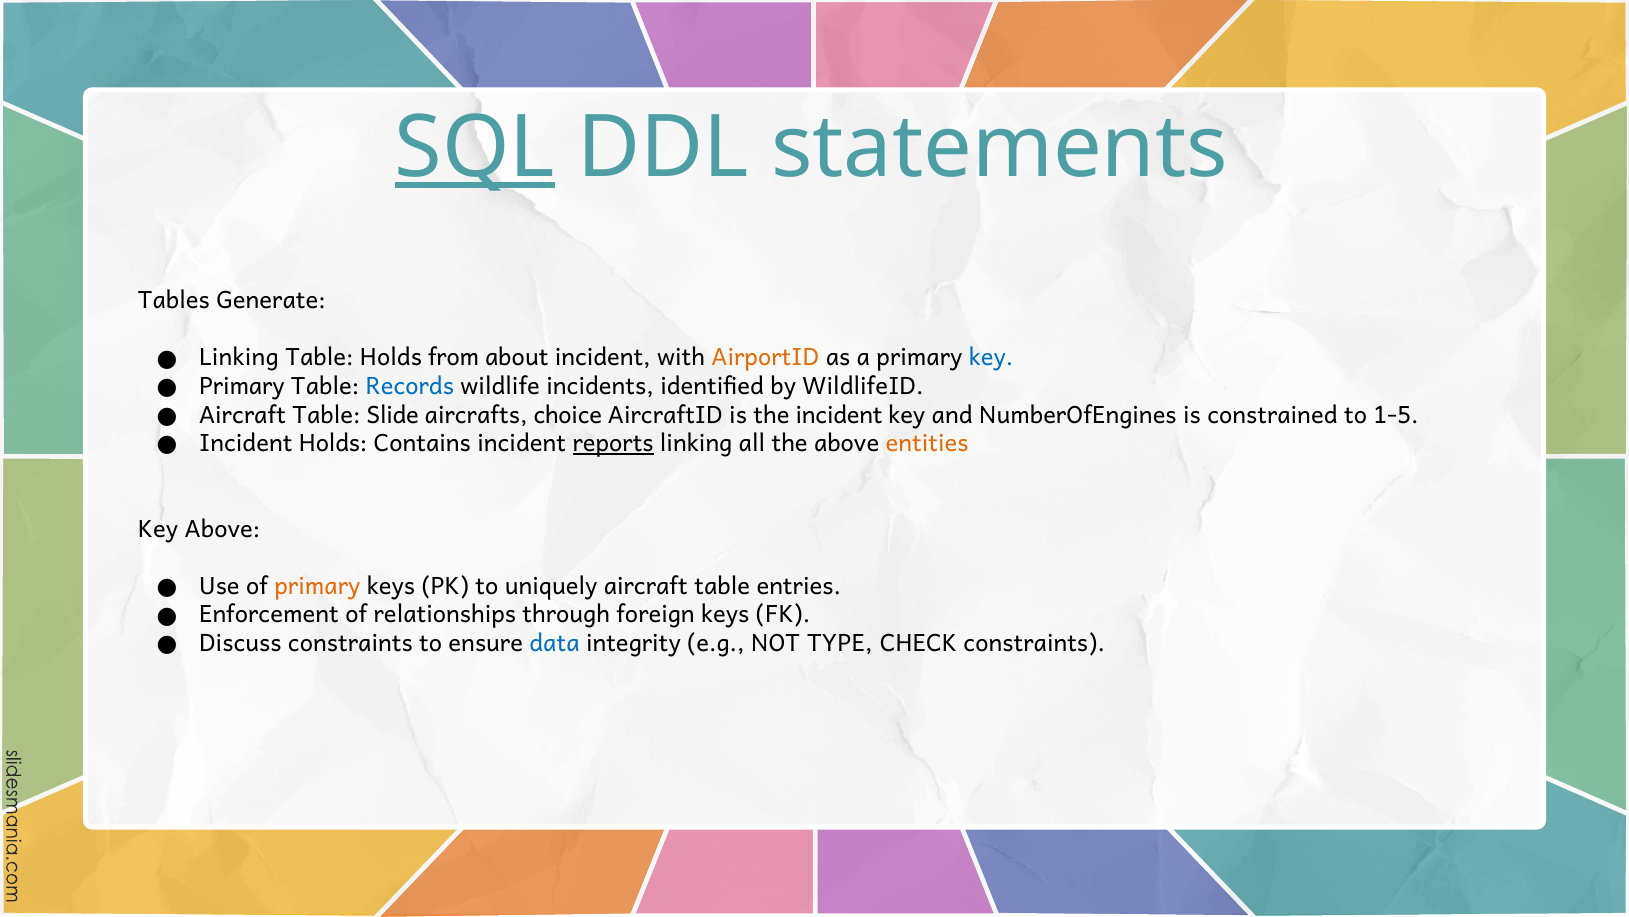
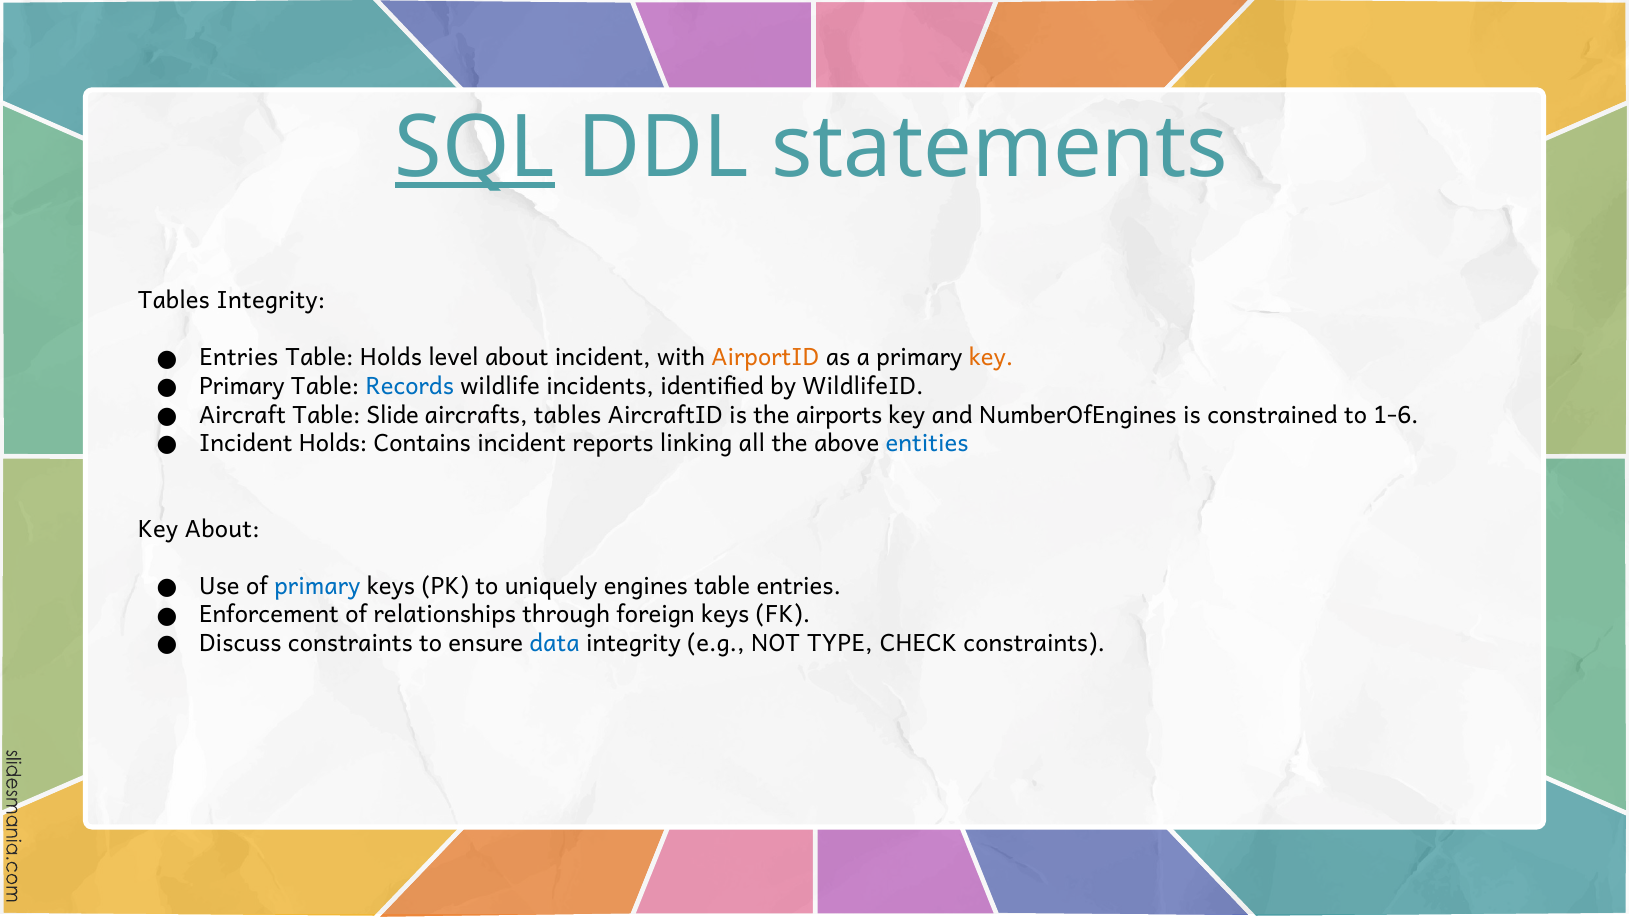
Tables Generate: Generate -> Integrity (271, 301)
Linking: Linking -> Entries (239, 358)
from: from -> level (453, 358)
key colour: blue -> orange (991, 358)
aircrafts choice: choice -> tables (568, 415)
the incident: incident -> airports (839, 415)
1-5: 1-5 -> 1-6 (1396, 415)
reports underline: present -> none (613, 443)
entities colour: orange -> blue (927, 443)
Key Above: Above -> About (222, 529)
primary colour: orange -> blue (317, 586)
uniquely aircraft: aircraft -> engines (646, 586)
